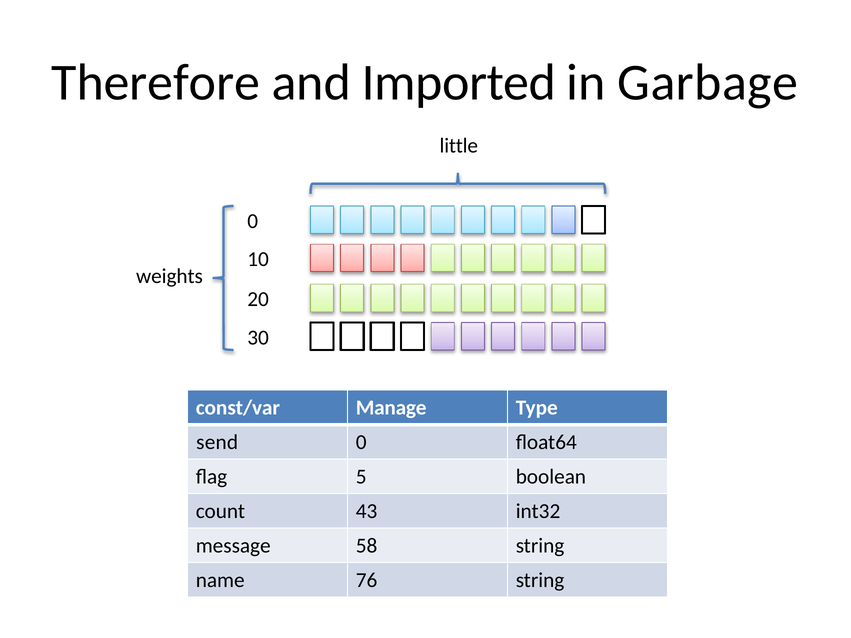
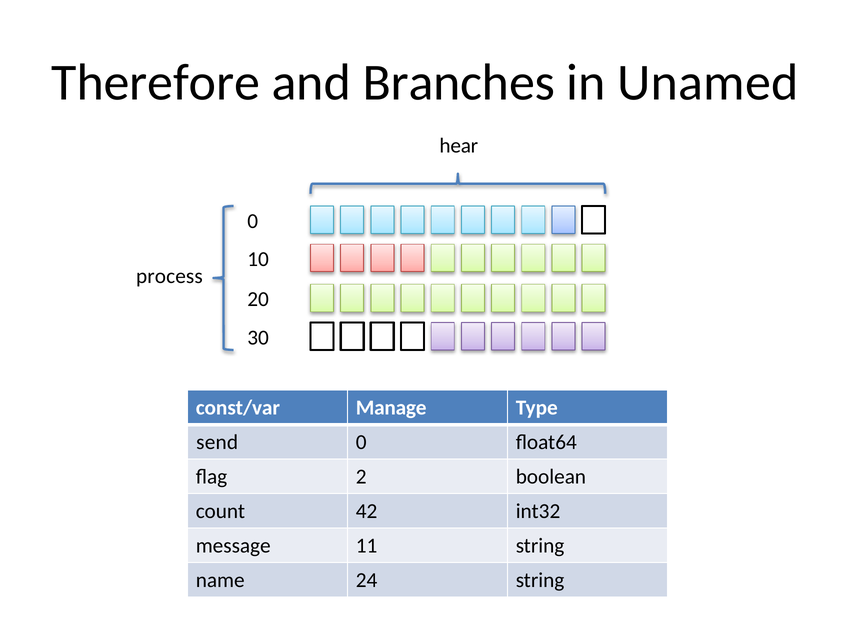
Imported: Imported -> Branches (459, 82)
Garbage: Garbage -> Unamed (708, 82)
little: little -> hear (459, 146)
weights: weights -> process (169, 277)
5: 5 -> 2 (361, 477)
43: 43 -> 42 (367, 511)
58: 58 -> 11 (367, 546)
76: 76 -> 24 (367, 580)
